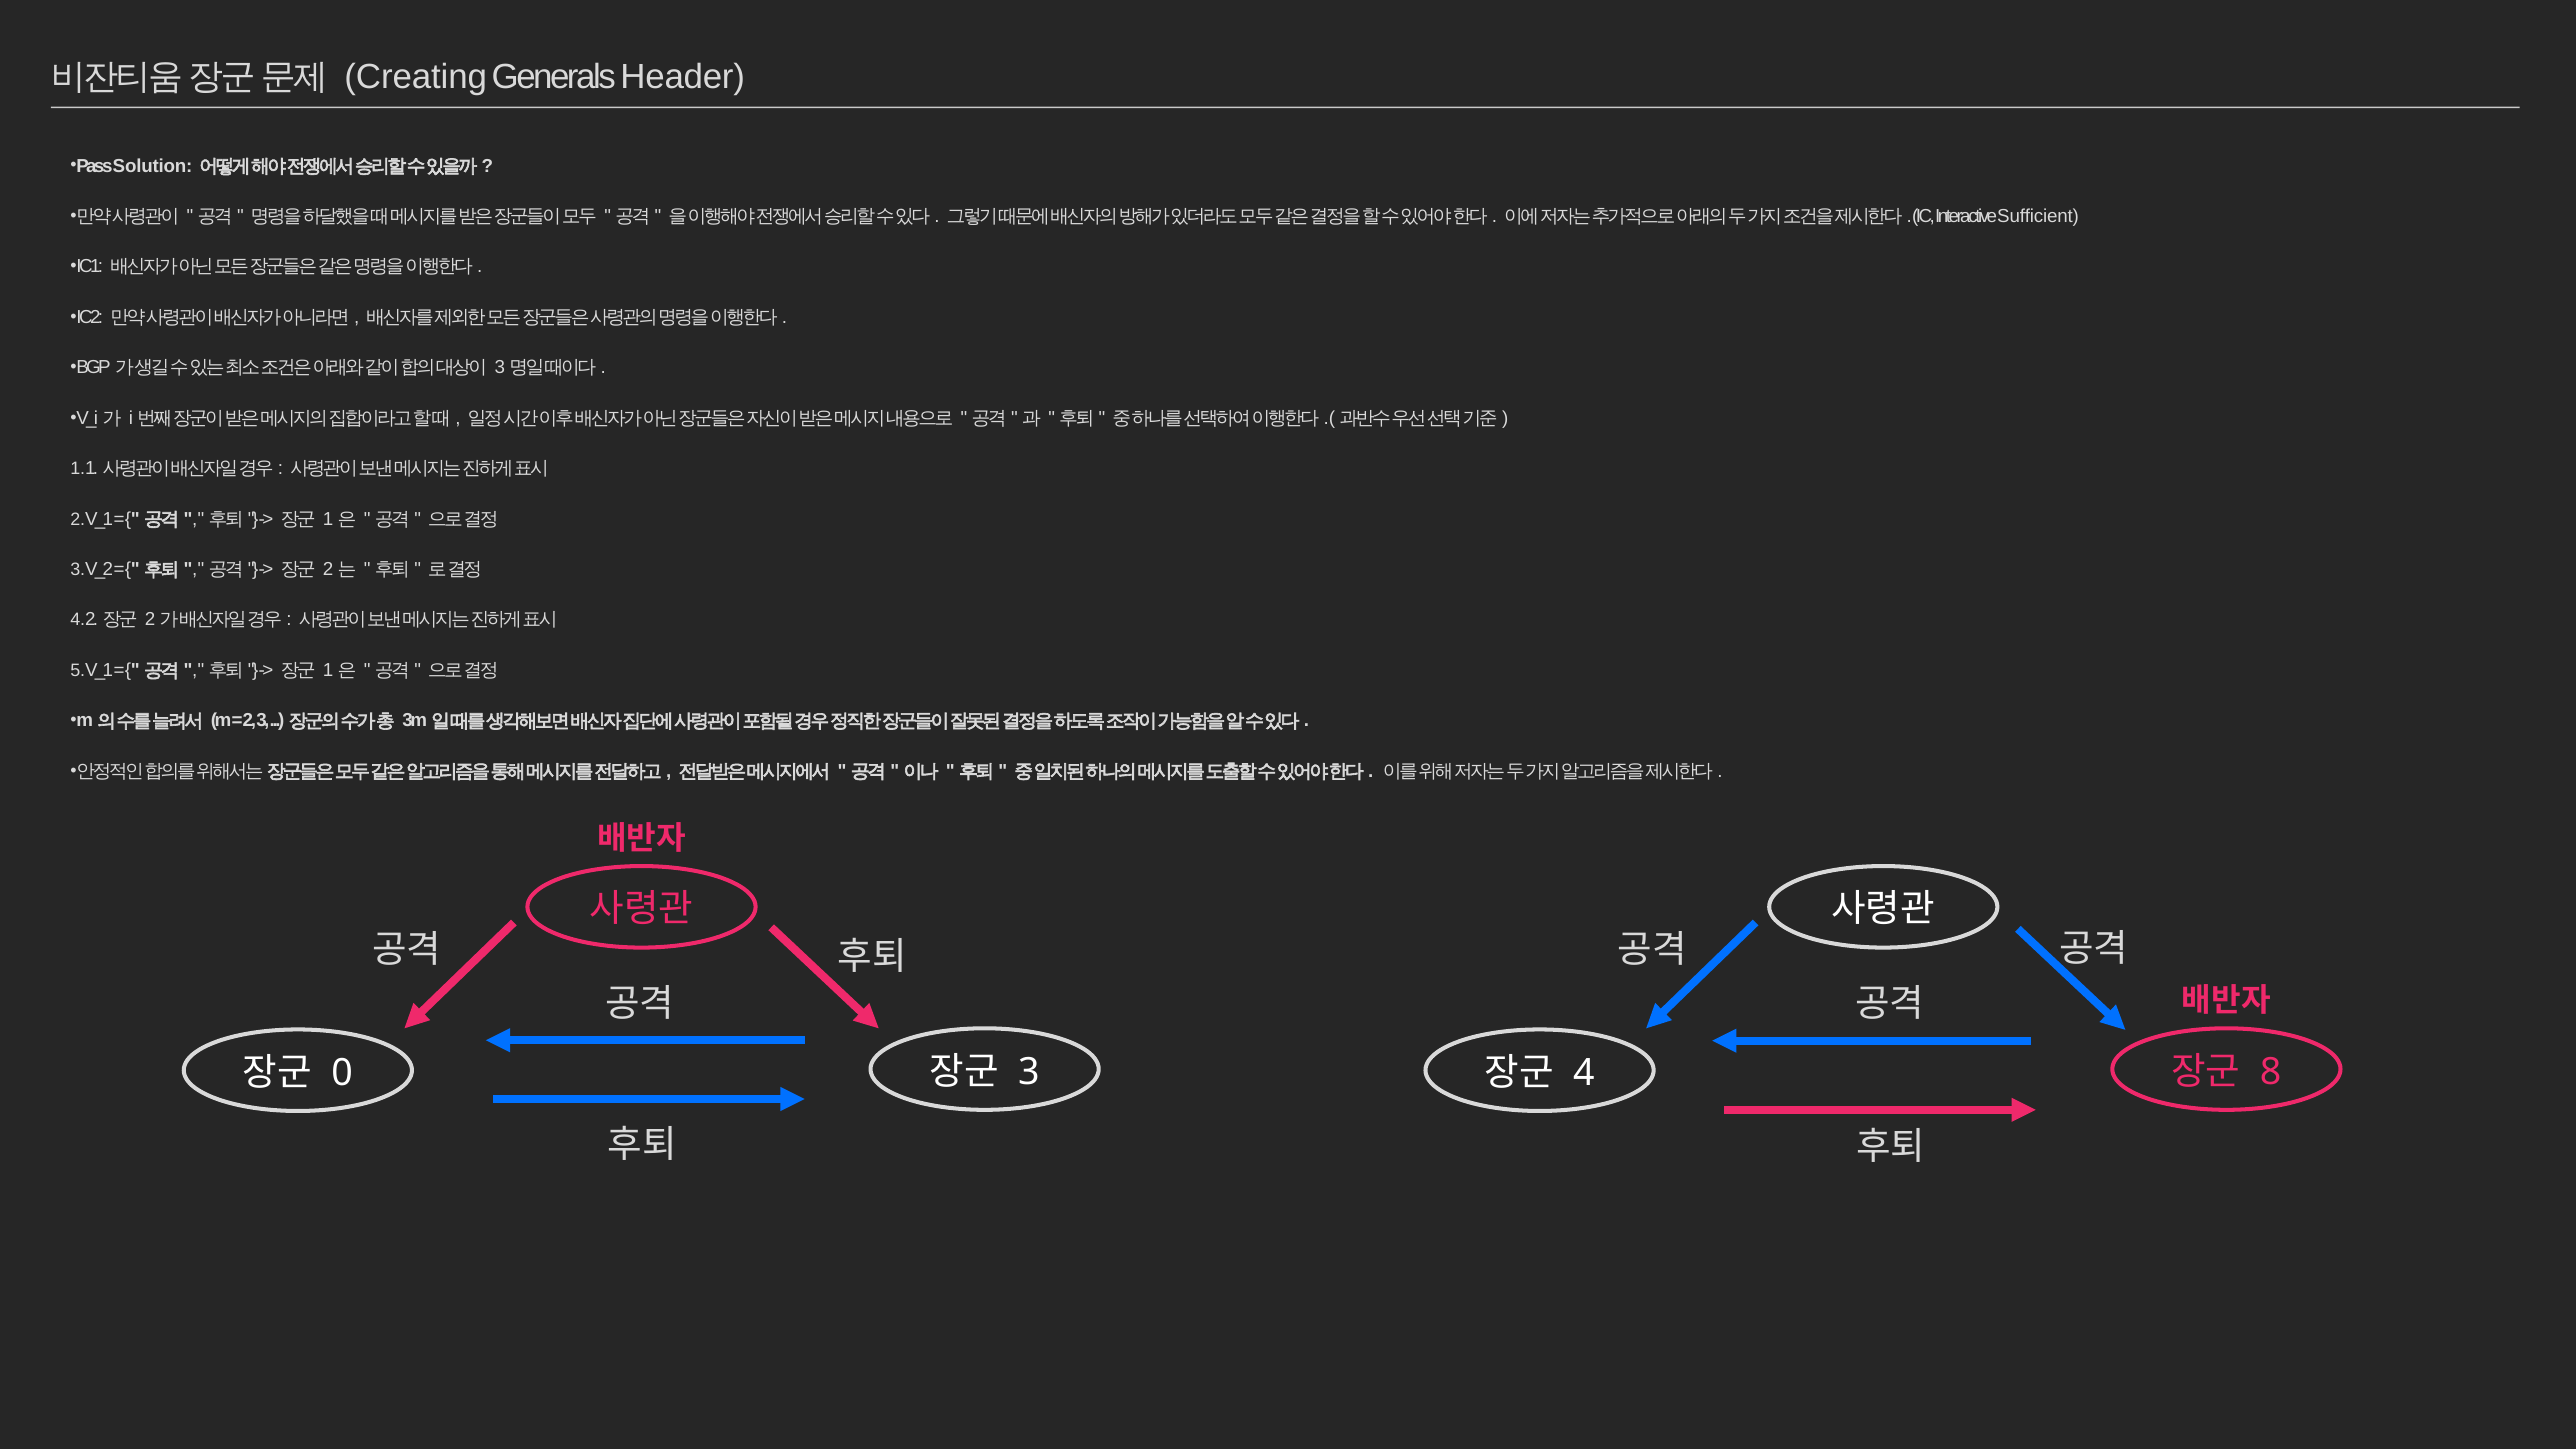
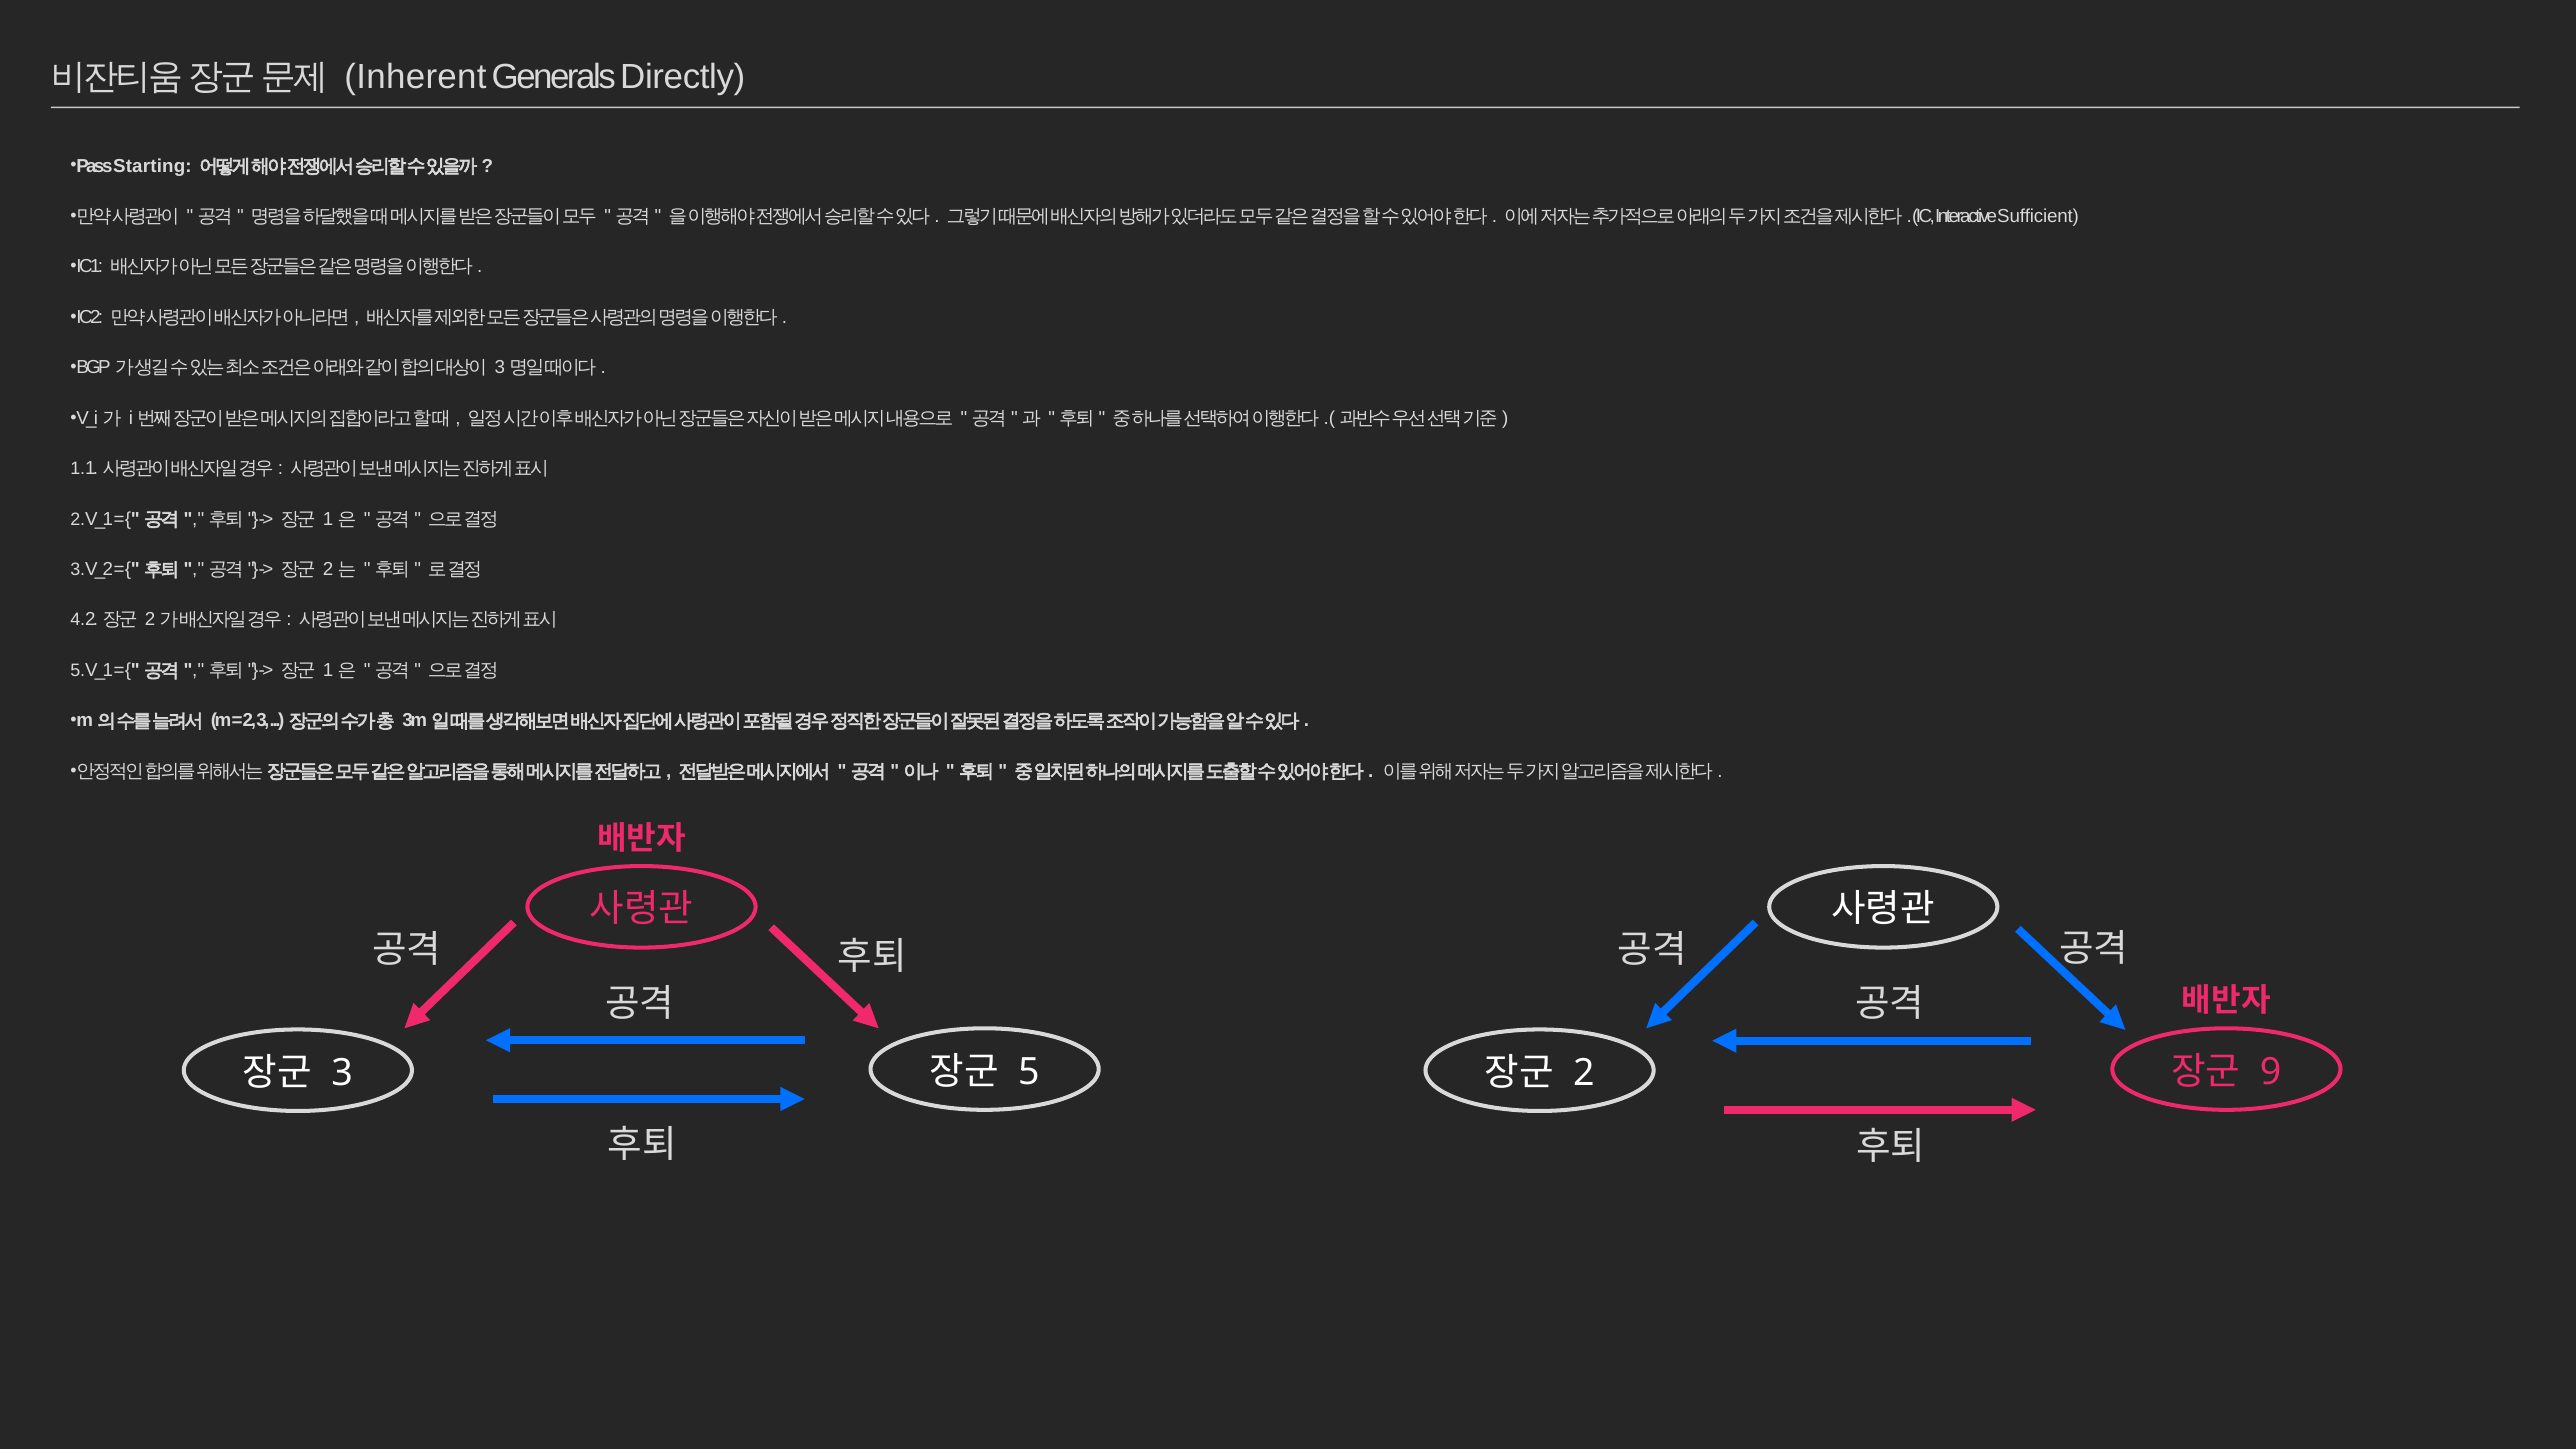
Creating: Creating -> Inherent (416, 77)
Header: Header -> Directly (683, 77)
Solution: Solution -> Starting (152, 166)
3: 3 -> 5 (1029, 1072)
8: 8 -> 9 (2271, 1072)
0: 0 -> 3 (342, 1073)
4: 4 -> 2 (1584, 1073)
